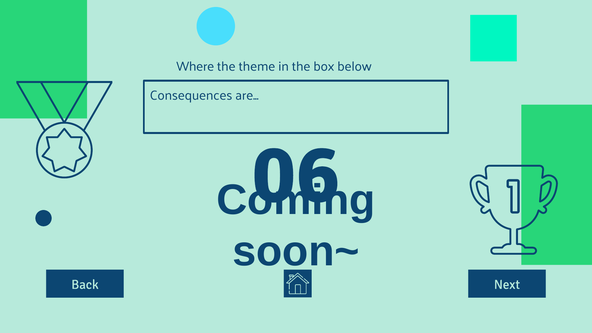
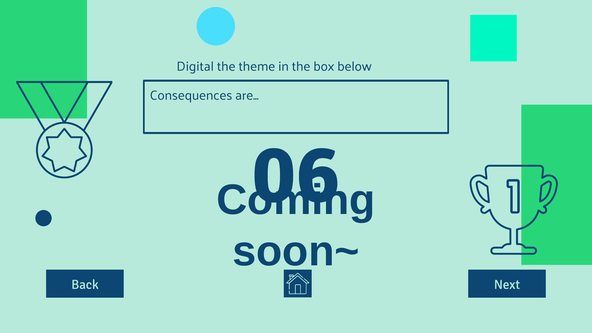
Where: Where -> Digital (195, 67)
